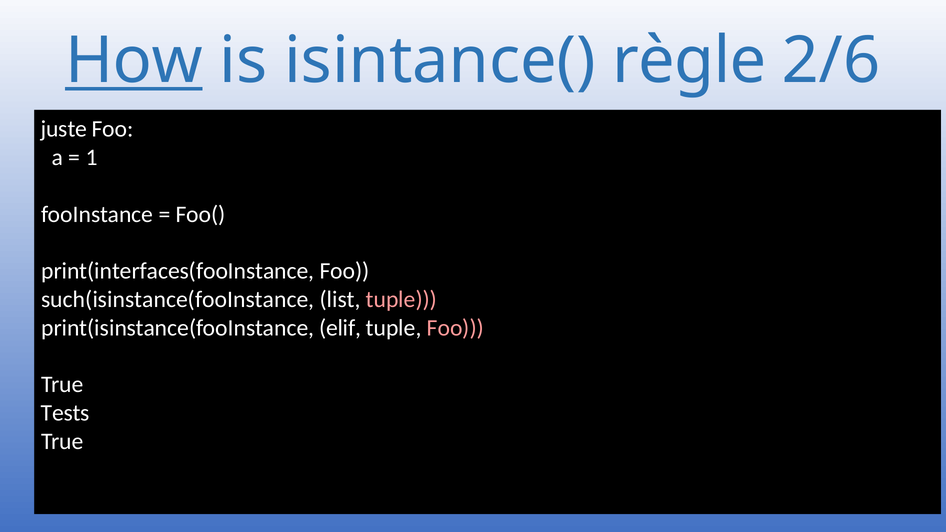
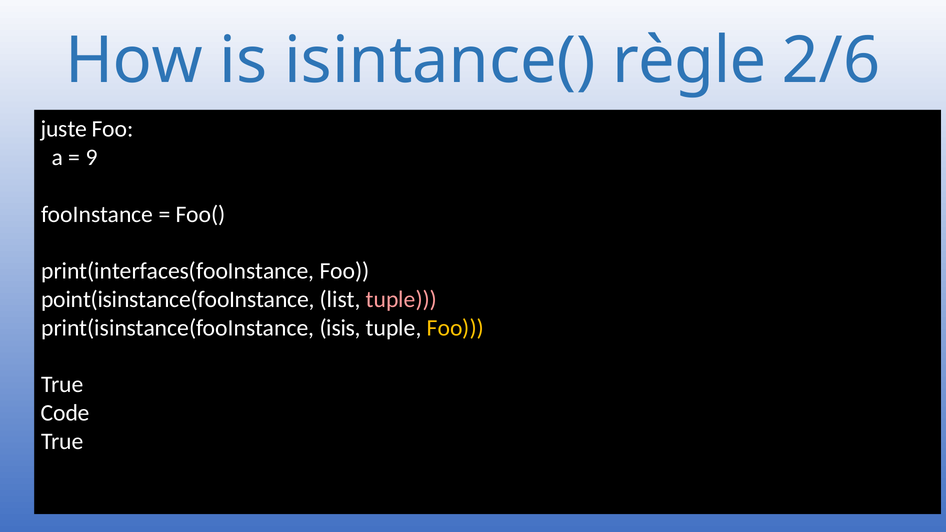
How underline: present -> none (134, 61)
1: 1 -> 9 (92, 158)
such(isinstance(fooInstance: such(isinstance(fooInstance -> point(isinstance(fooInstance (178, 299)
elif: elif -> isis (340, 328)
Foo colour: pink -> yellow (455, 328)
Tests: Tests -> Code (65, 413)
